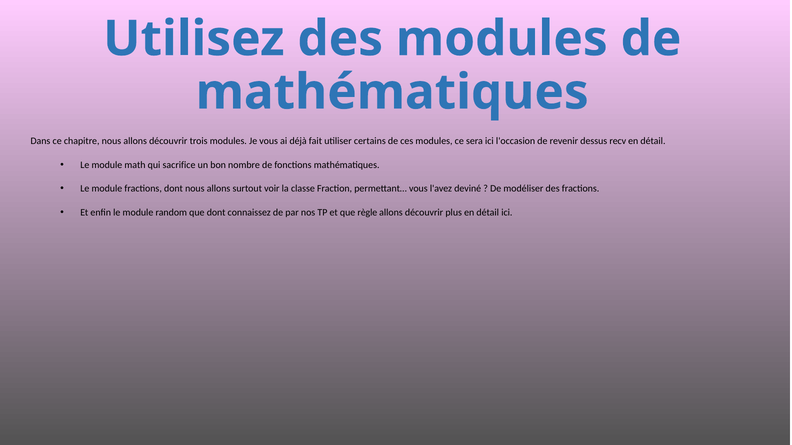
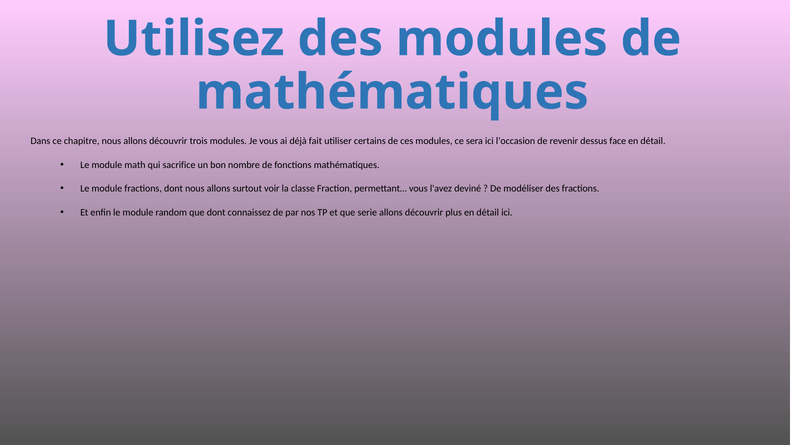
recv: recv -> face (618, 141)
règle: règle -> serie (367, 213)
